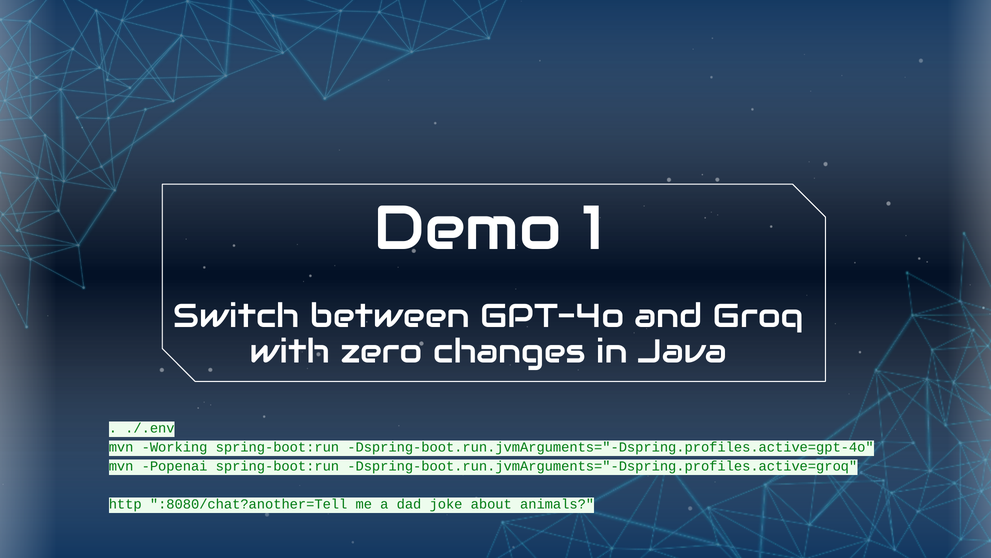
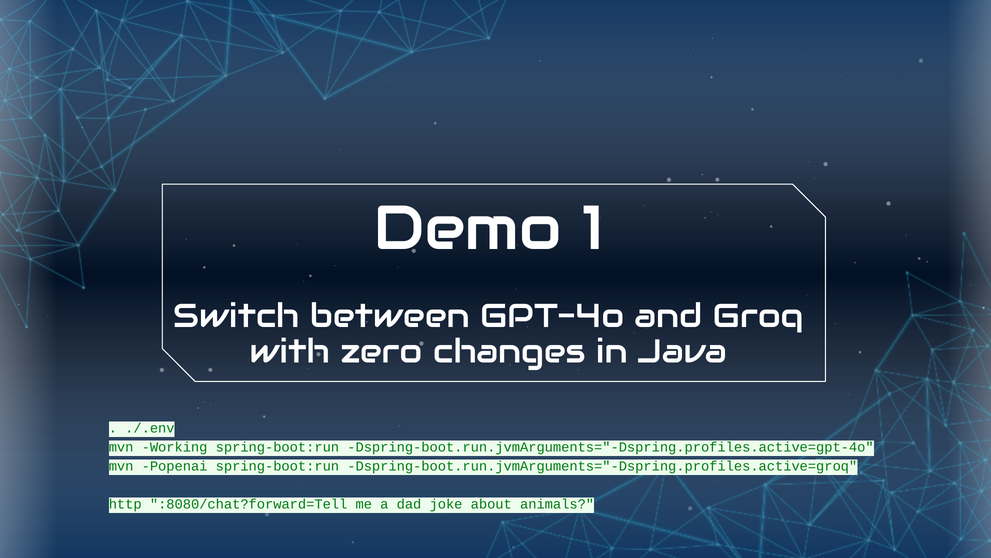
:8080/chat?another=Tell: :8080/chat?another=Tell -> :8080/chat?forward=Tell (249, 504)
